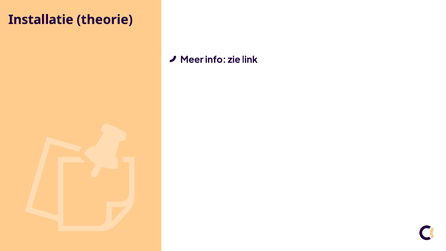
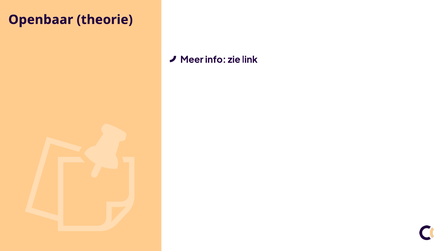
Installatie: Installatie -> Openbaar (41, 20)
